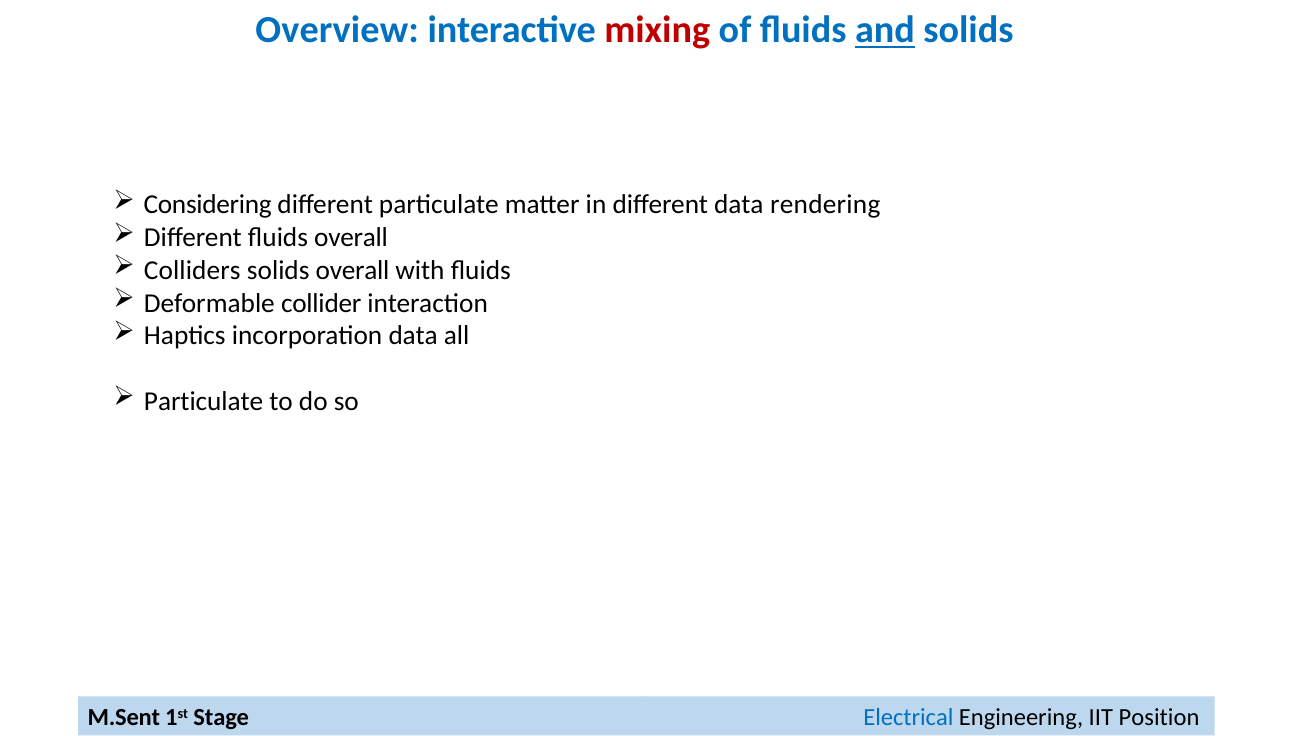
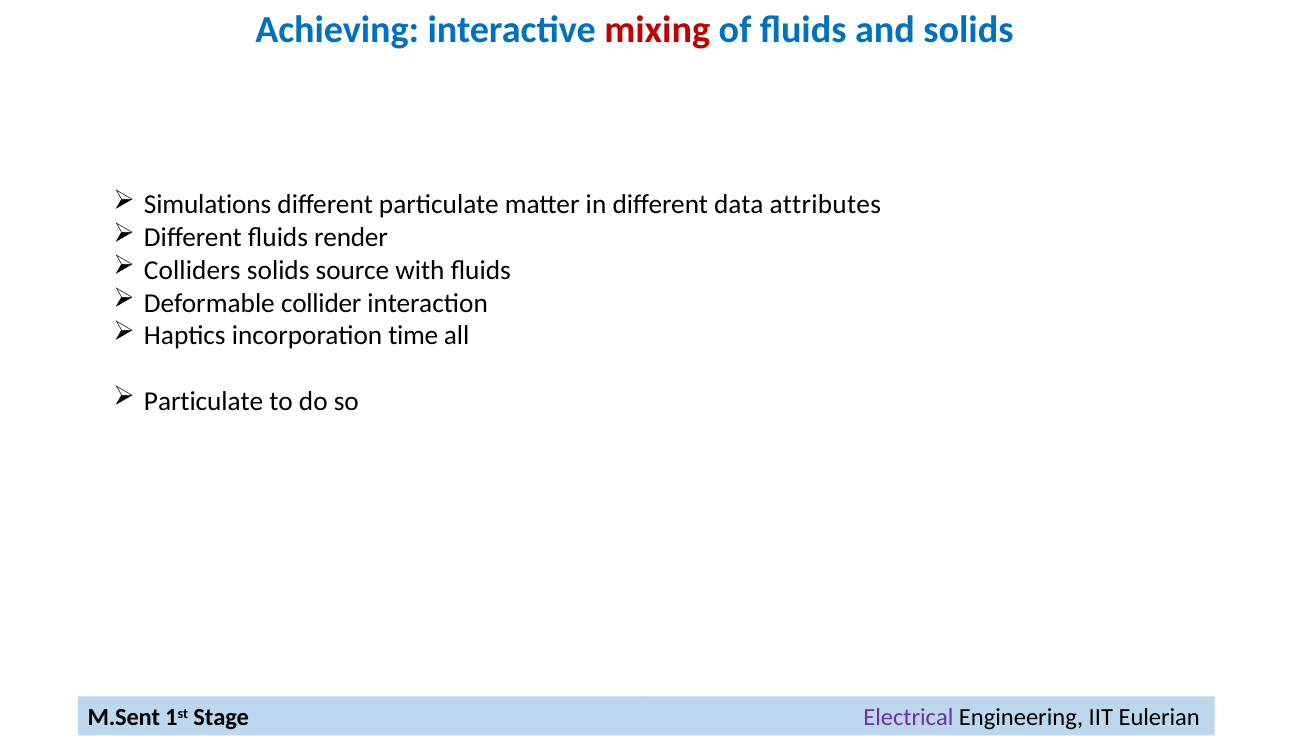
Overview: Overview -> Achieving (337, 30)
and underline: present -> none (885, 30)
Considering: Considering -> Simulations (208, 205)
rendering: rendering -> attributes (825, 205)
fluids overall: overall -> render (351, 238)
solids overall: overall -> source (352, 270)
incorporation data: data -> time (413, 336)
Electrical colour: blue -> purple (908, 718)
Position: Position -> Eulerian (1159, 718)
